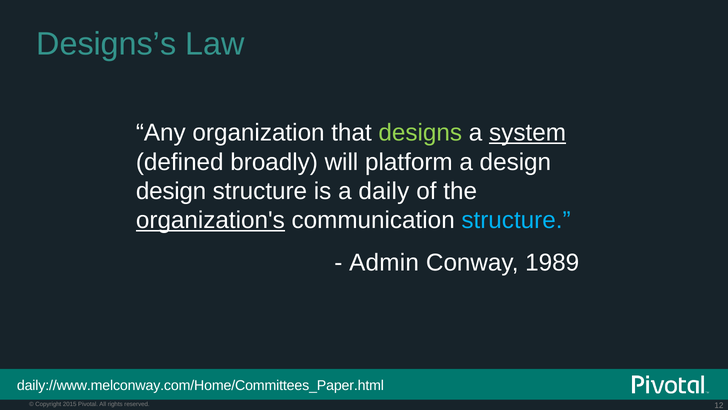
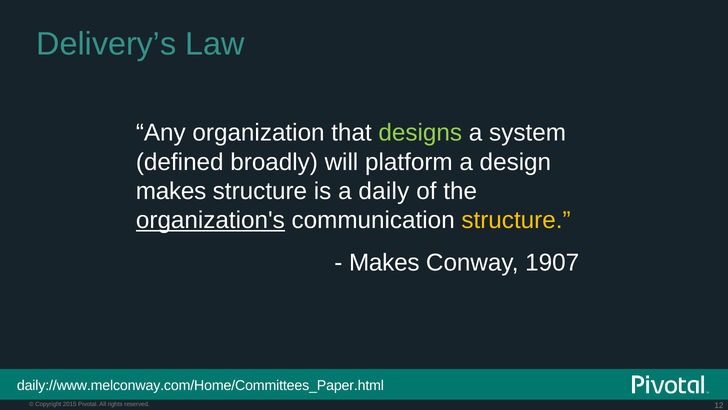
Designs’s: Designs’s -> Delivery’s (106, 44)
system underline: present -> none (528, 133)
design: design -> makes (171, 191)
structure colour: light blue -> yellow (516, 220)
Admin: Admin -> Makes (384, 262)
1989: 1989 -> 1907 (552, 262)
